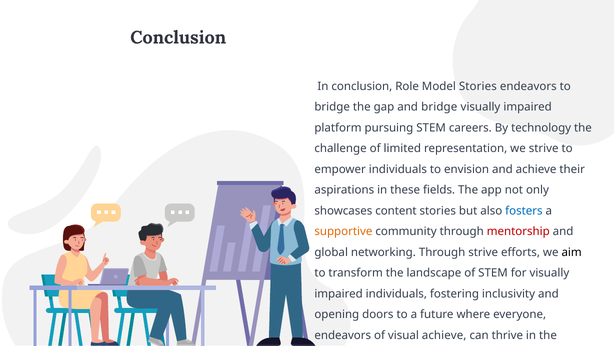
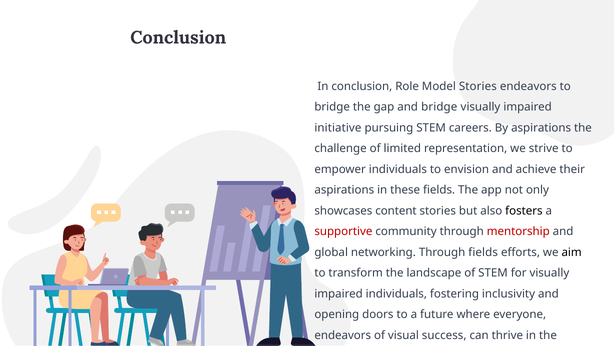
platform: platform -> initiative (338, 128)
By technology: technology -> aspirations (541, 128)
fosters colour: blue -> black (524, 211)
supportive colour: orange -> red (343, 231)
Through strive: strive -> fields (483, 252)
visual achieve: achieve -> success (444, 335)
